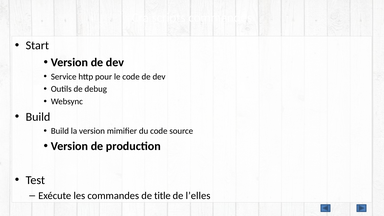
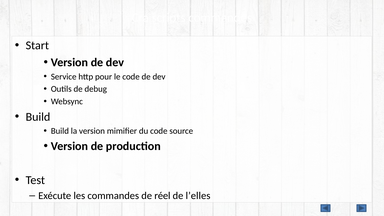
title: title -> réel (162, 196)
